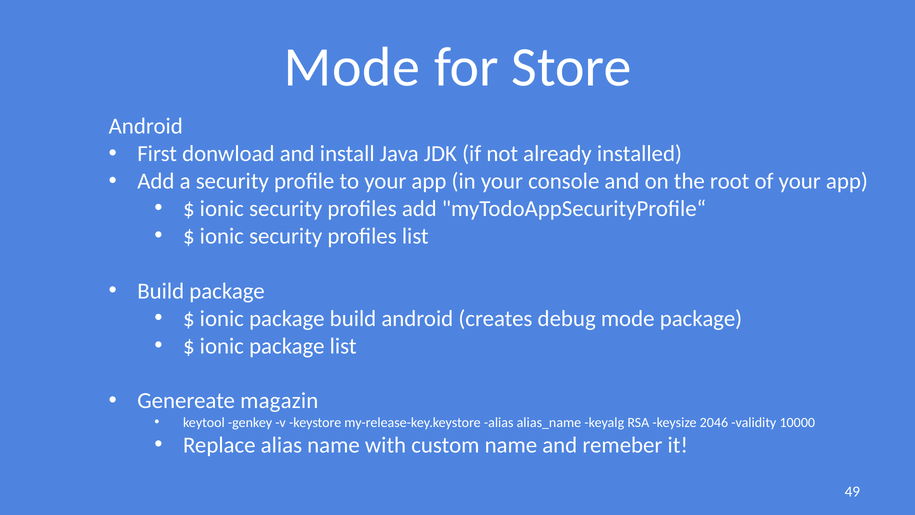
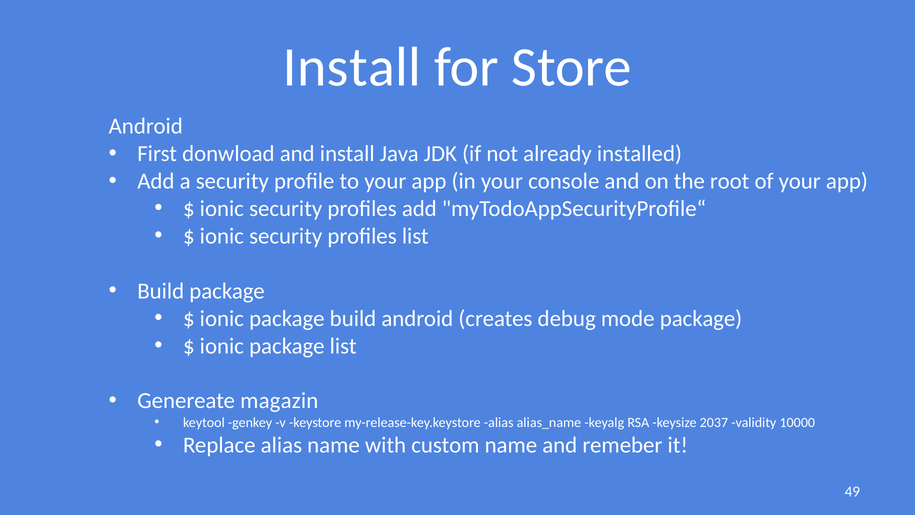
Mode: Mode -> Install (352, 67)
2046: 2046 -> 2037 (714, 422)
